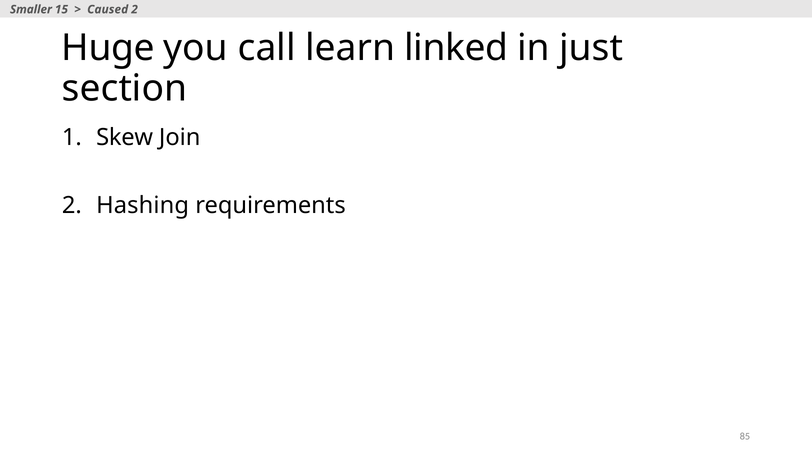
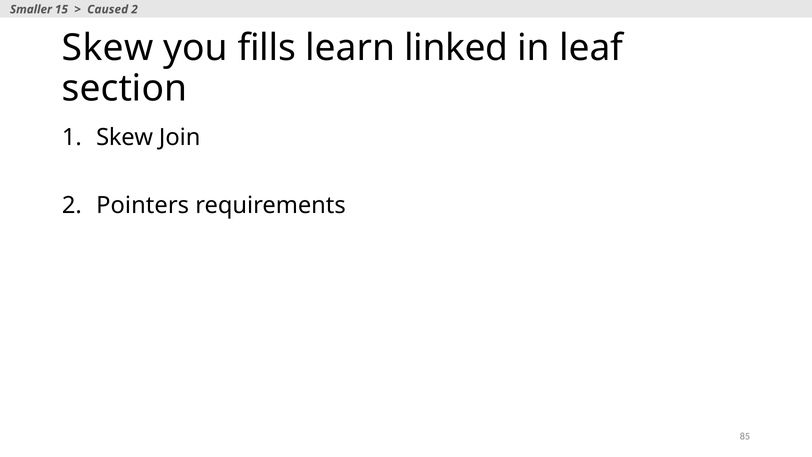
Huge: Huge -> Skew (108, 48)
call: call -> fills (267, 48)
just: just -> leaf (591, 48)
Hashing: Hashing -> Pointers (143, 205)
